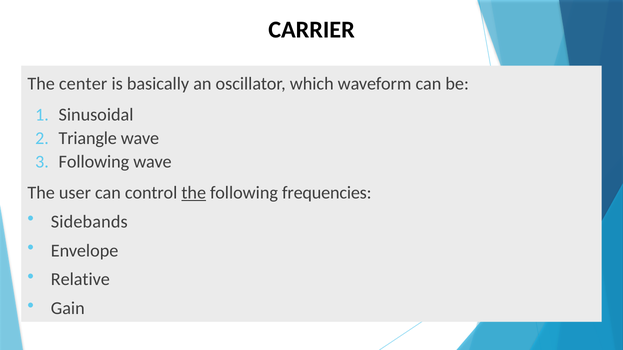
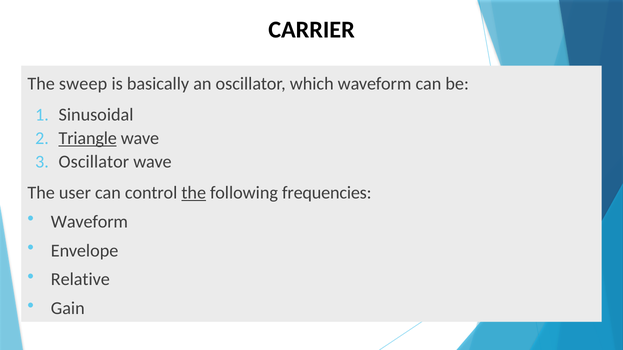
center: center -> sweep (83, 84)
Triangle underline: none -> present (88, 138)
Following: Following -> Oscillator (94, 162)
Sidebands: Sidebands -> Waveform (89, 222)
